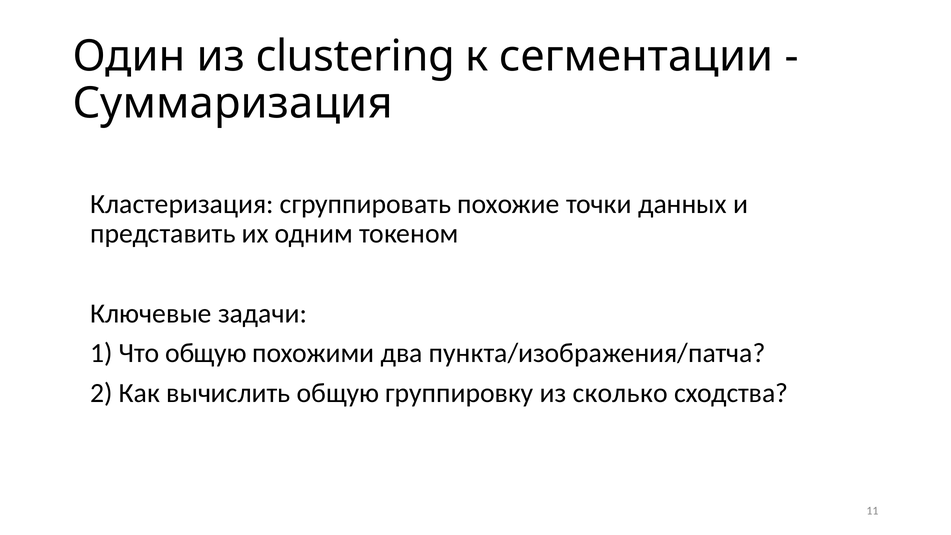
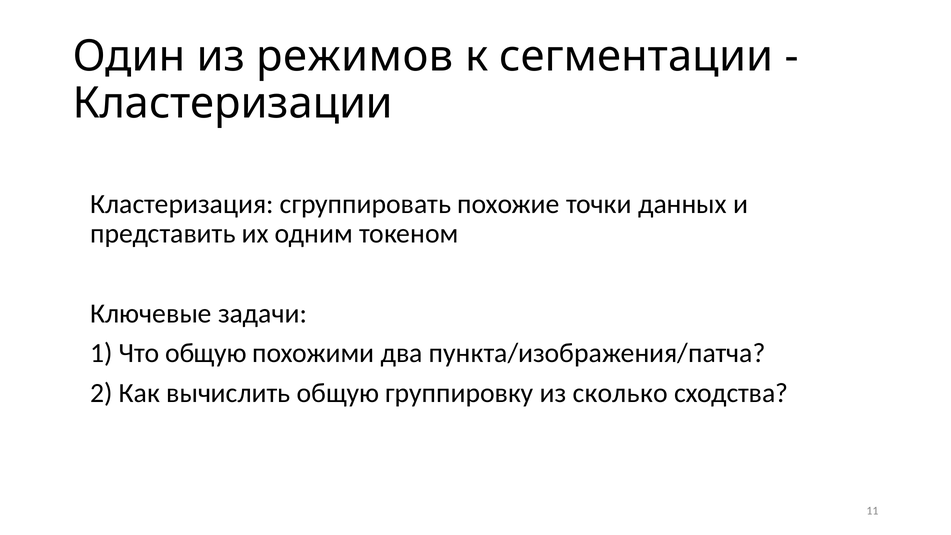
clustering: clustering -> режимов (355, 56)
Суммаризация: Суммаризация -> Кластеризации (233, 103)
